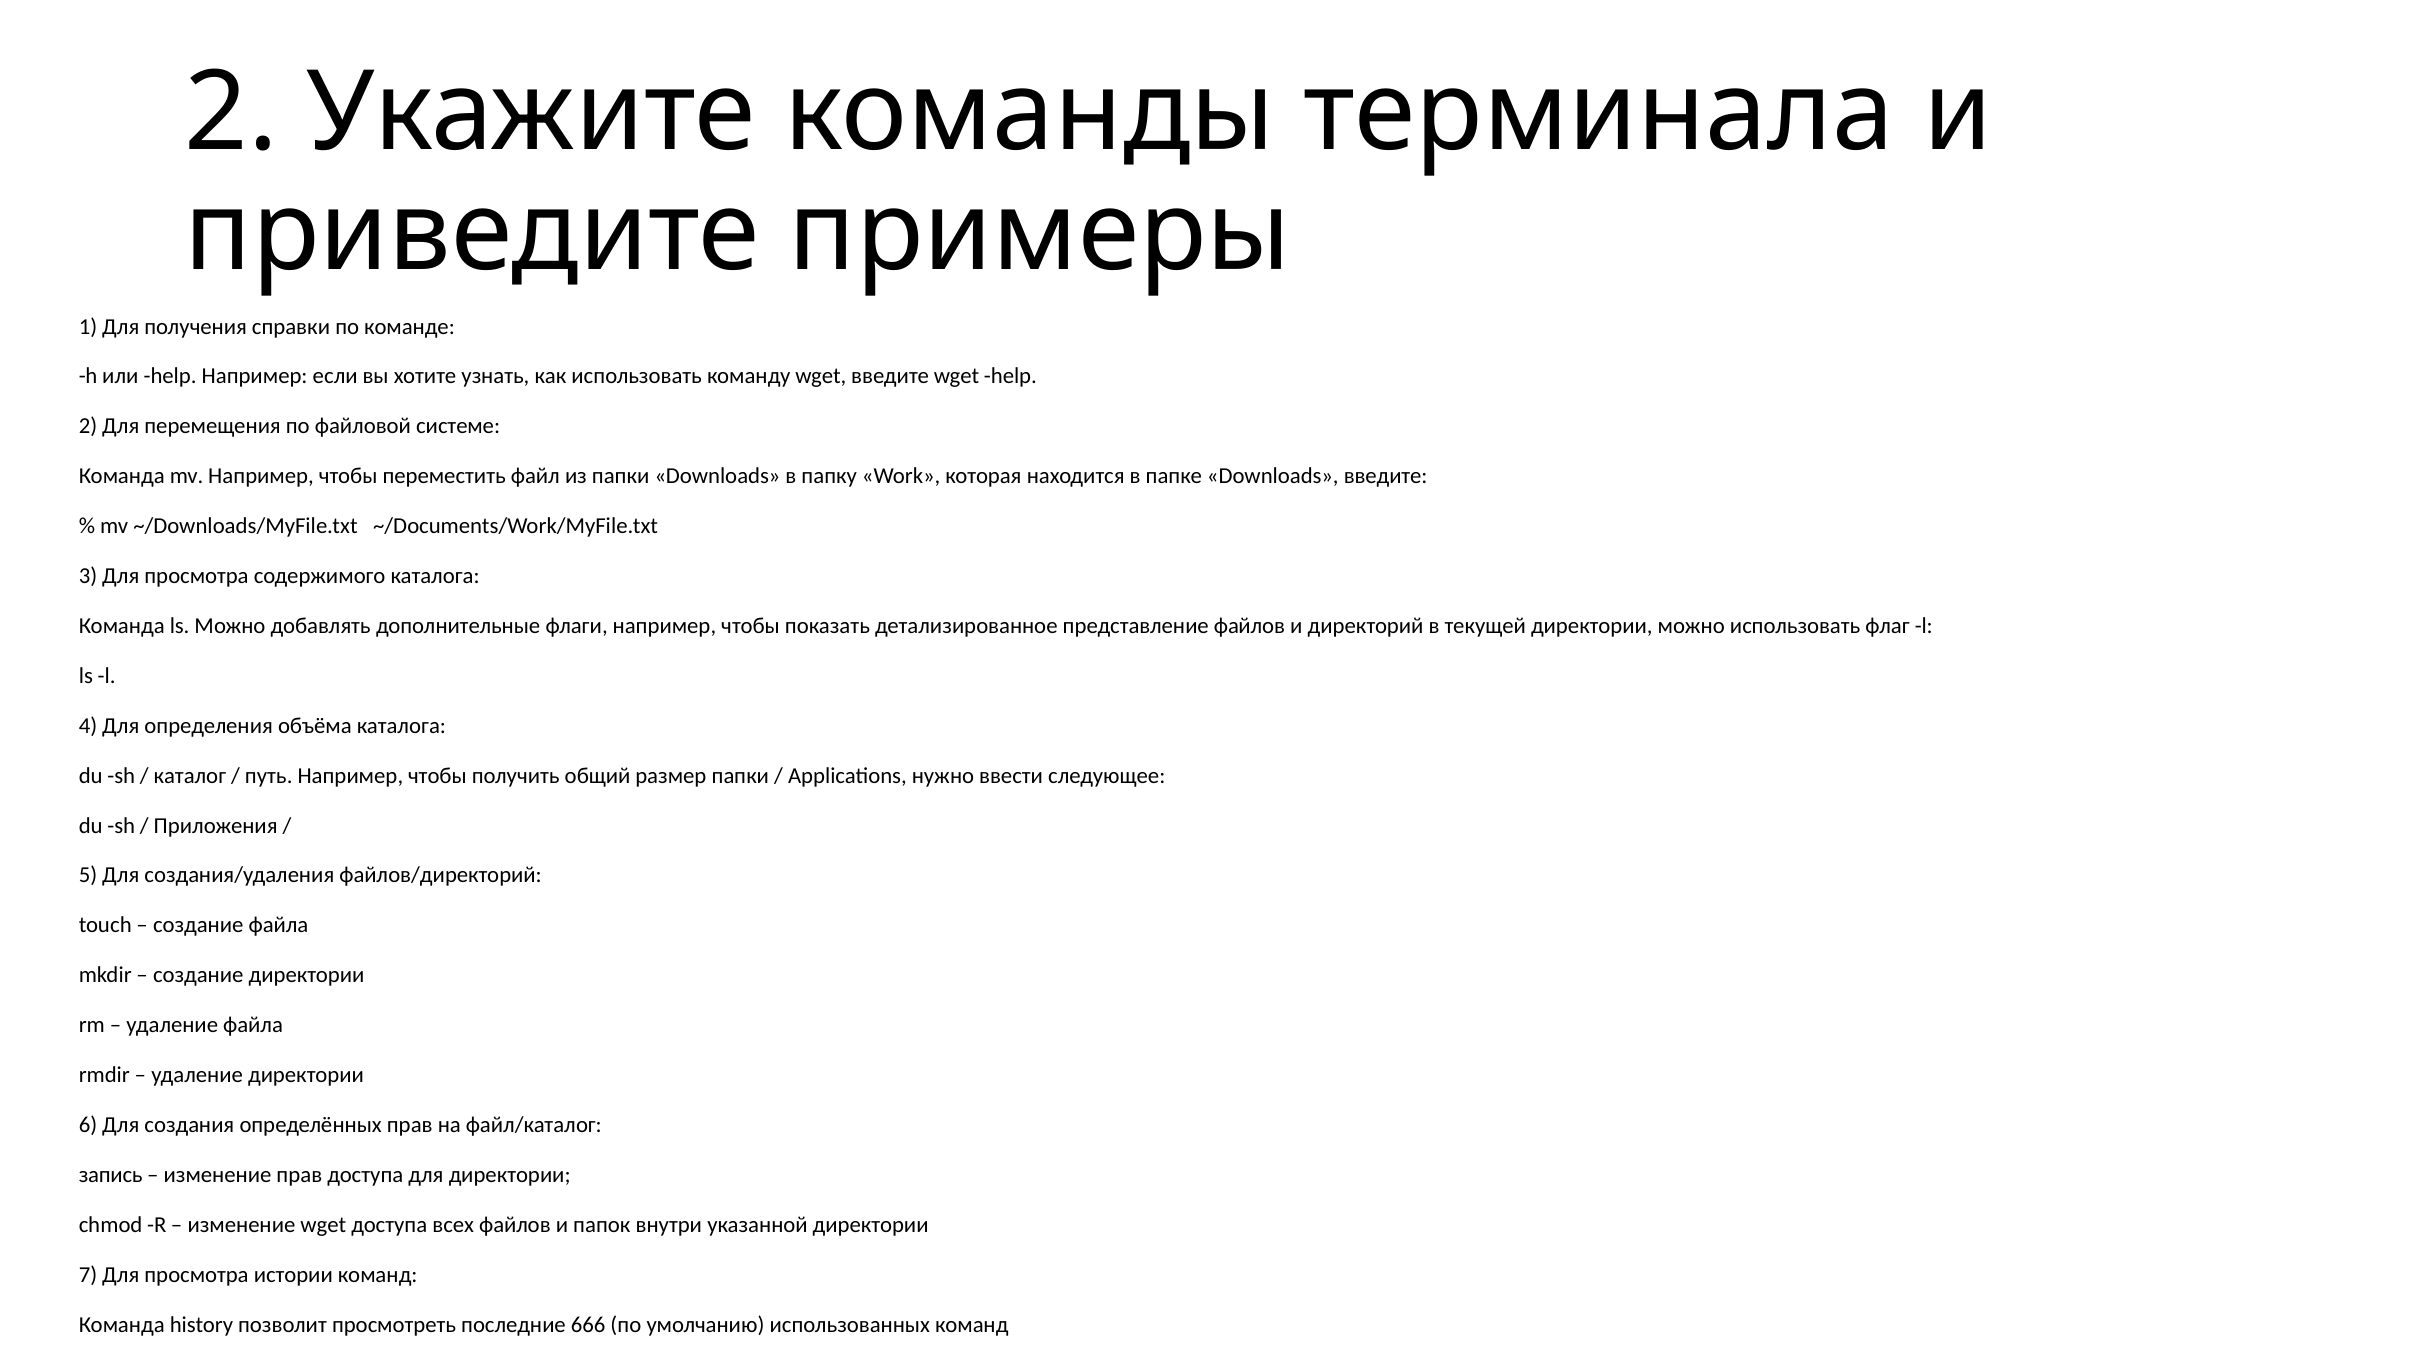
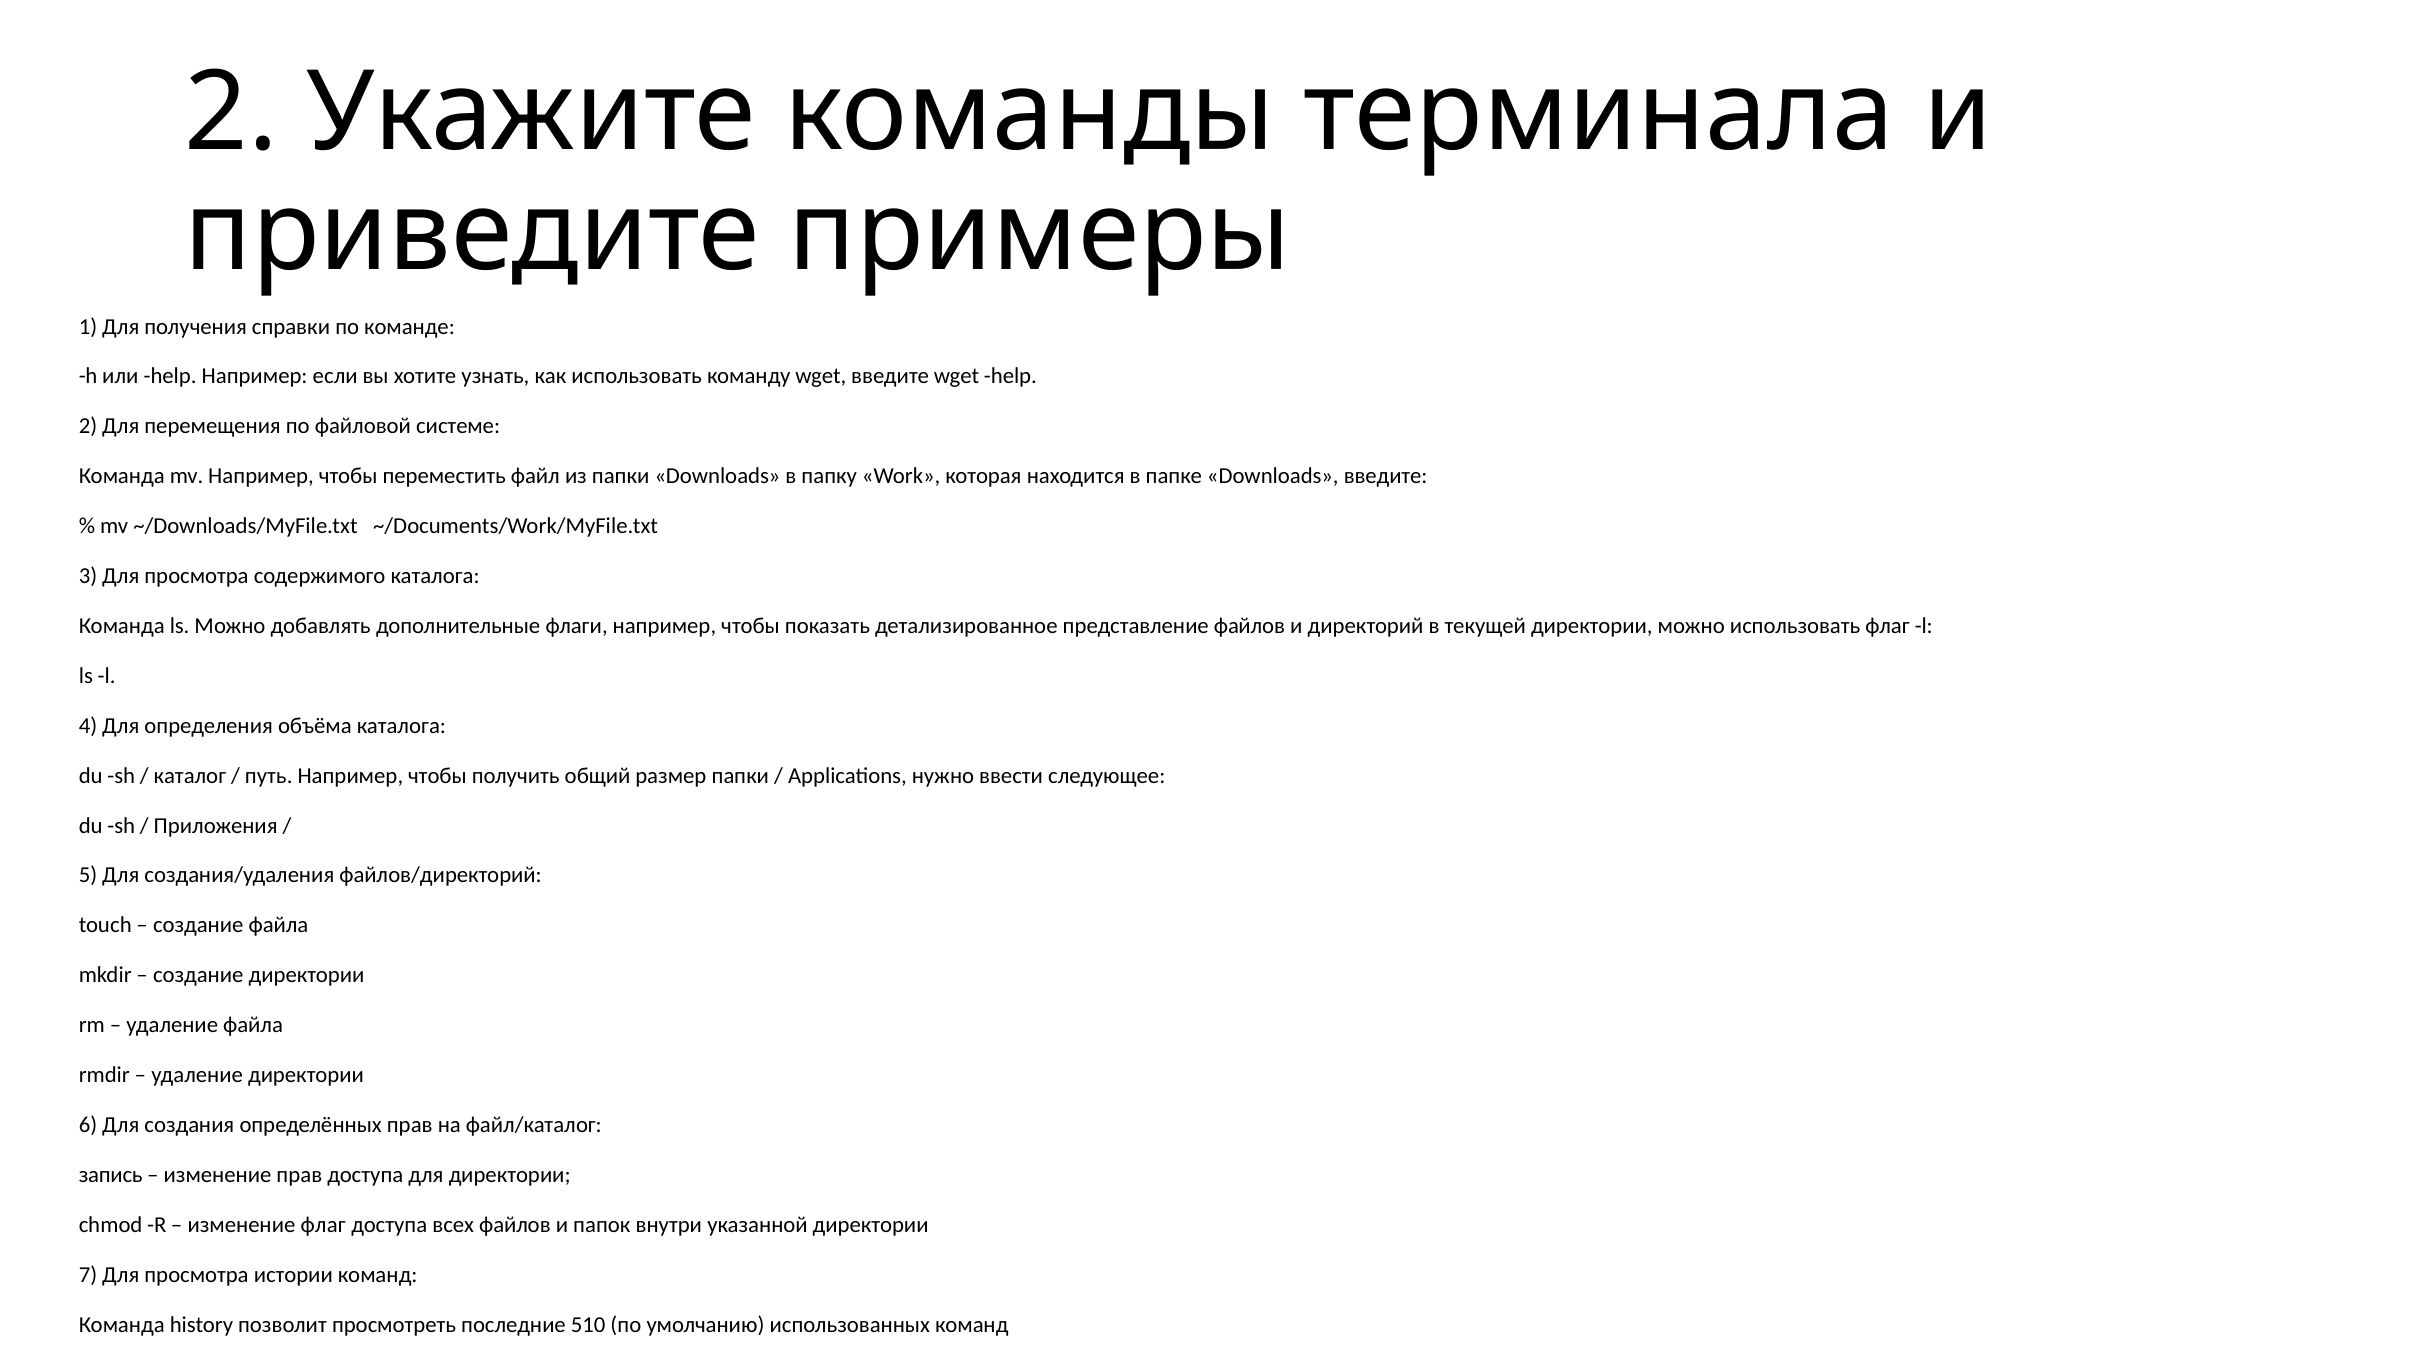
изменение wget: wget -> флаг (323, 1225)
666: 666 -> 510 (588, 1325)
